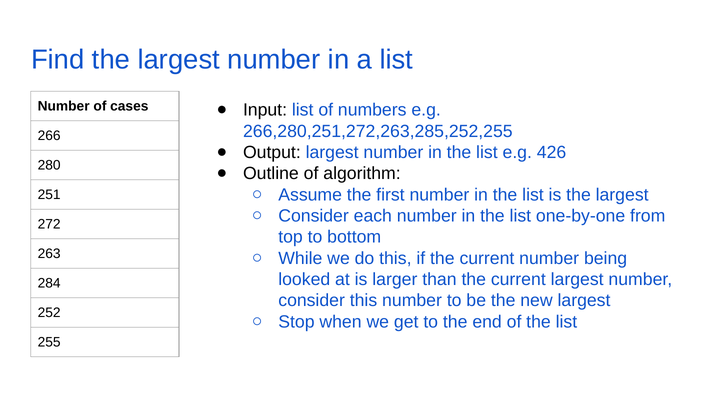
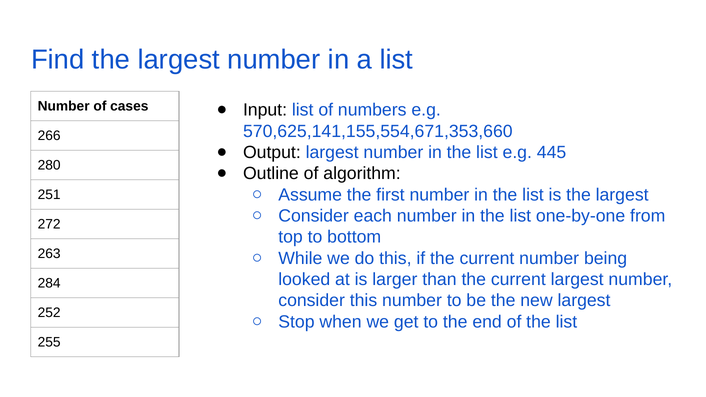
266,280,251,272,263,285,252,255: 266,280,251,272,263,285,252,255 -> 570,625,141,155,554,671,353,660 (378, 131)
426: 426 -> 445 (552, 152)
